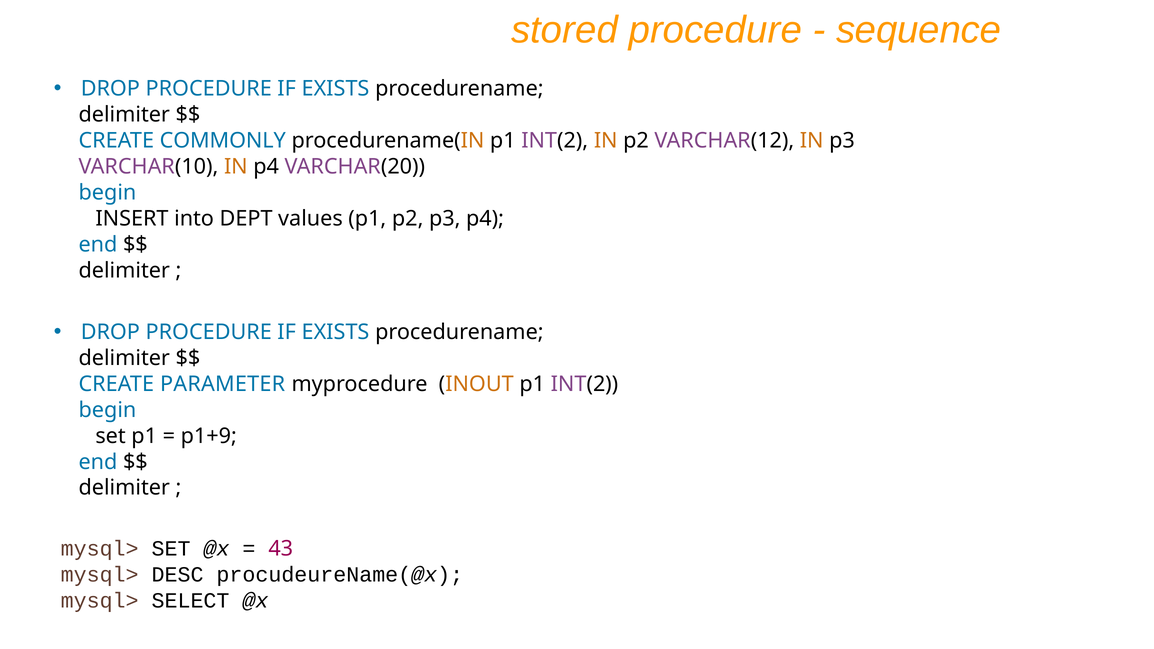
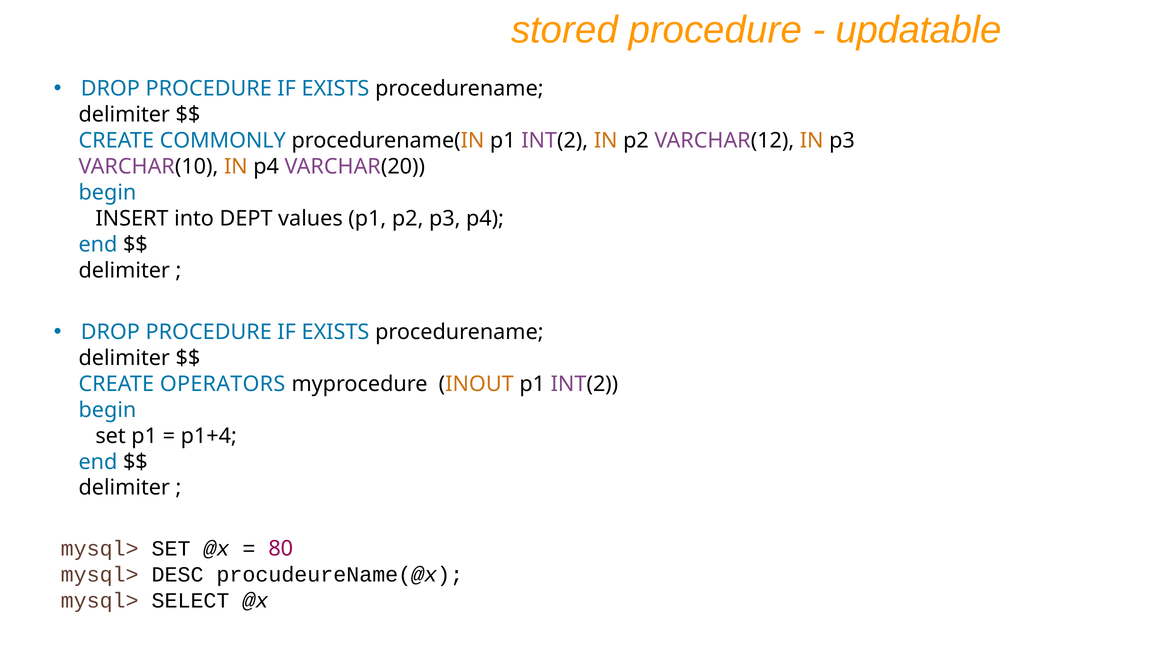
sequence: sequence -> updatable (919, 30)
PARAMETER: PARAMETER -> OPERATORS (223, 384)
p1+9: p1+9 -> p1+4 (209, 436)
43: 43 -> 80 (281, 549)
